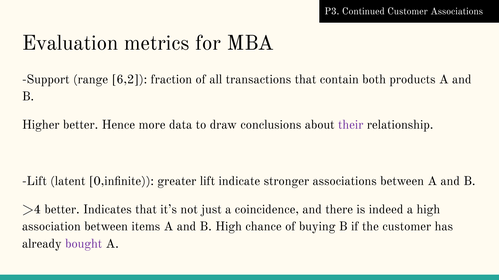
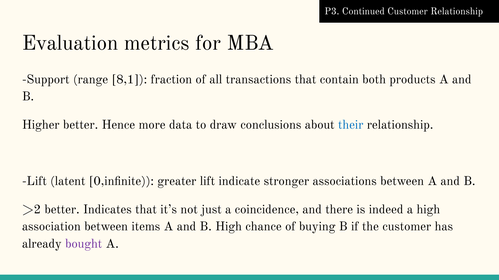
Customer Associations: Associations -> Relationship (457, 11)
6,2: 6,2 -> 8,1 (129, 80)
their colour: purple -> blue (351, 125)
>4: >4 -> >2 (31, 210)
